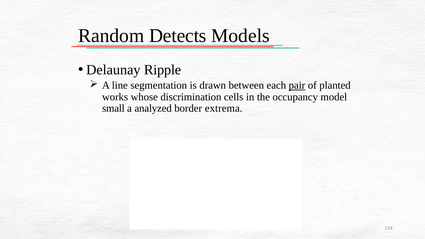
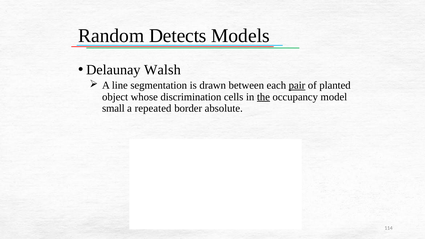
Ripple: Ripple -> Walsh (162, 70)
works: works -> object (115, 97)
the underline: none -> present (263, 97)
analyzed: analyzed -> repeated (153, 108)
extrema: extrema -> absolute (224, 108)
